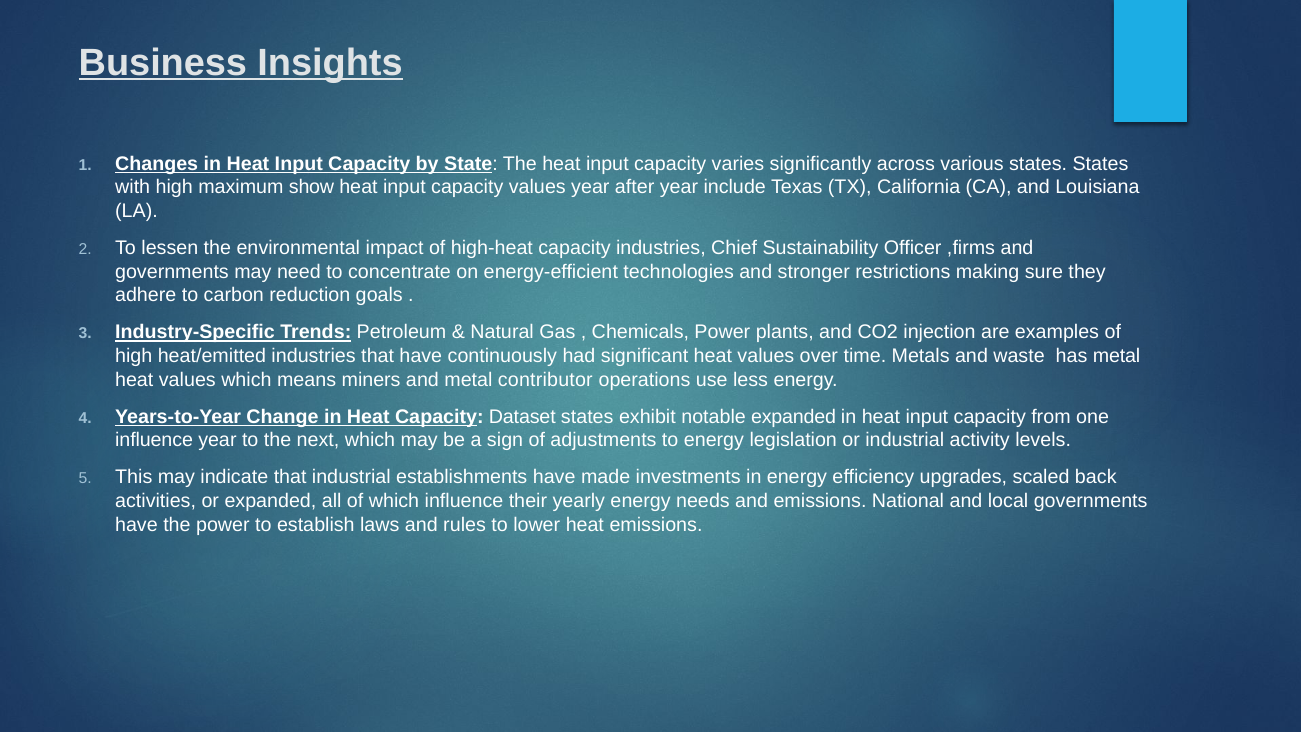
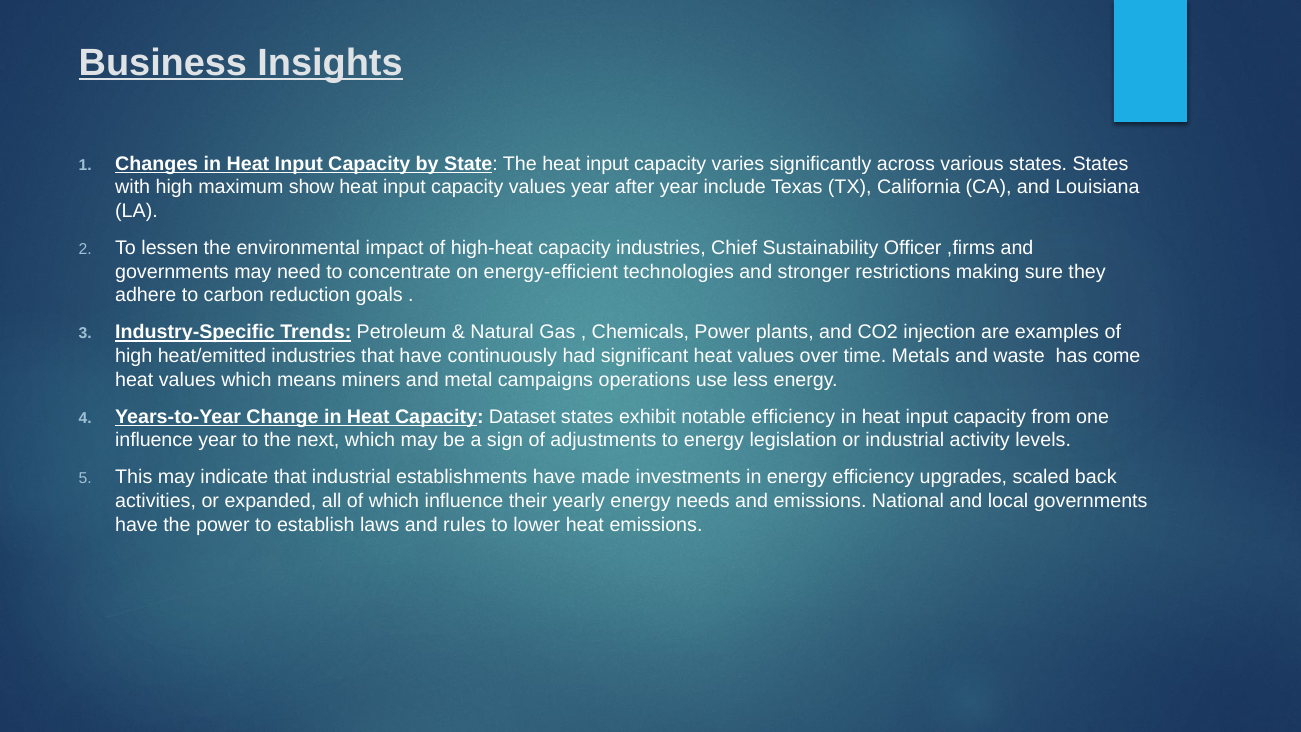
has metal: metal -> come (1117, 356)
contributor: contributor -> campaigns (545, 379)
notable expanded: expanded -> efficiency (793, 417)
